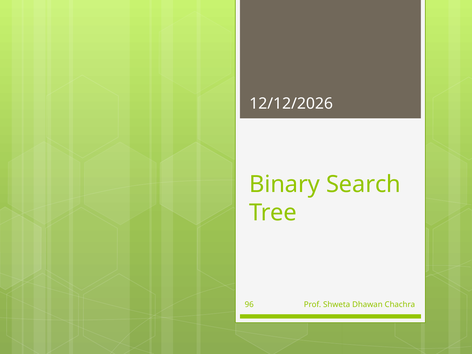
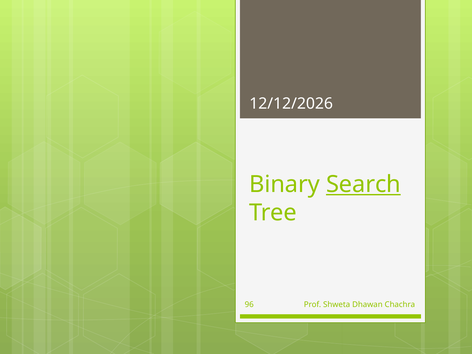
Search underline: none -> present (363, 184)
